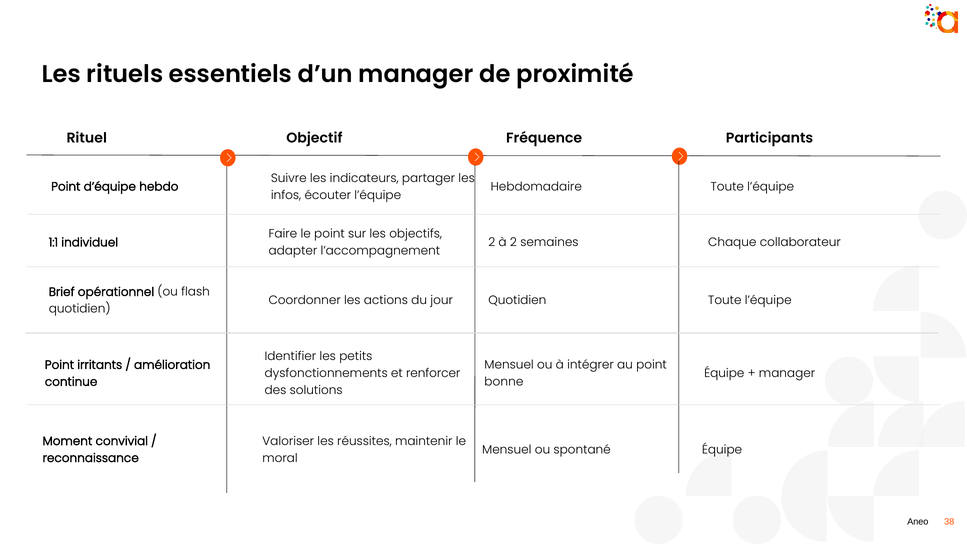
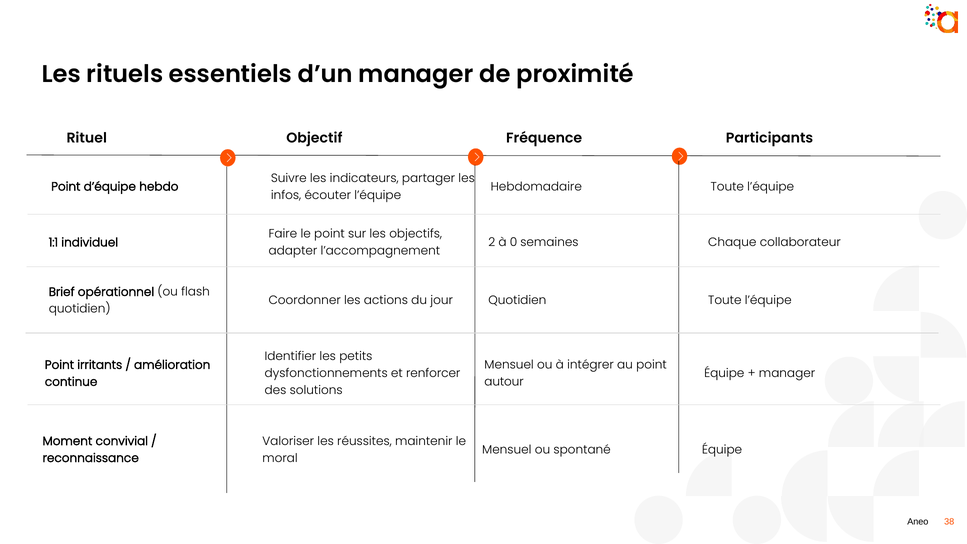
à 2: 2 -> 0 (514, 242)
bonne: bonne -> autour (504, 382)
